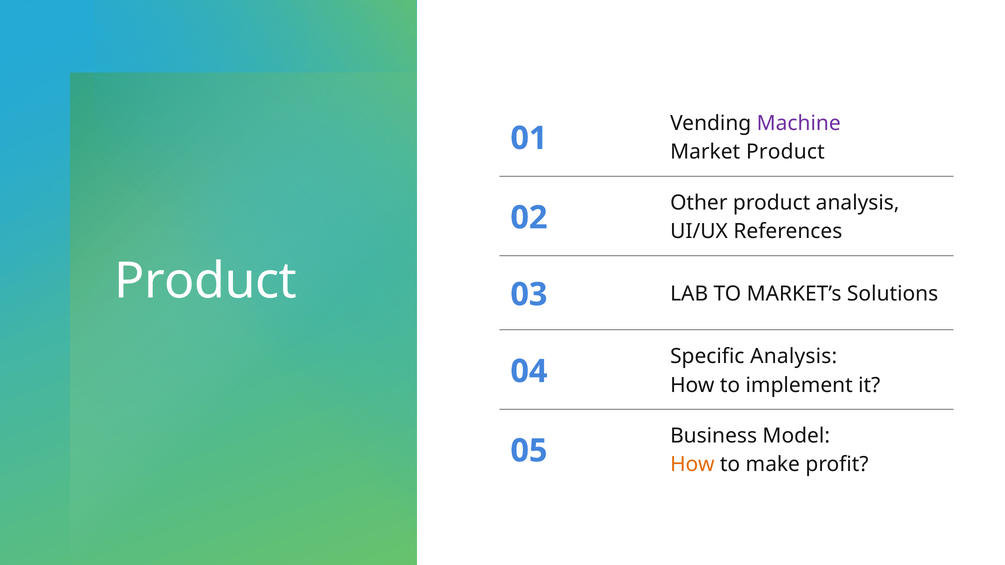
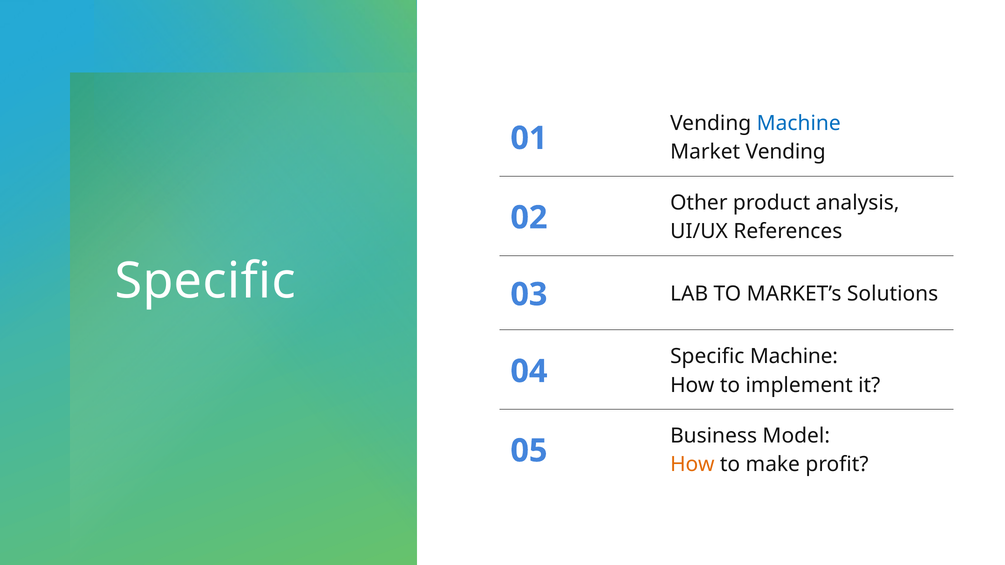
Machine colour: purple -> blue (799, 123)
Market Product: Product -> Vending (786, 152)
Product: Product -> Specific (205, 281)
Specific Analysis: Analysis -> Machine (794, 357)
